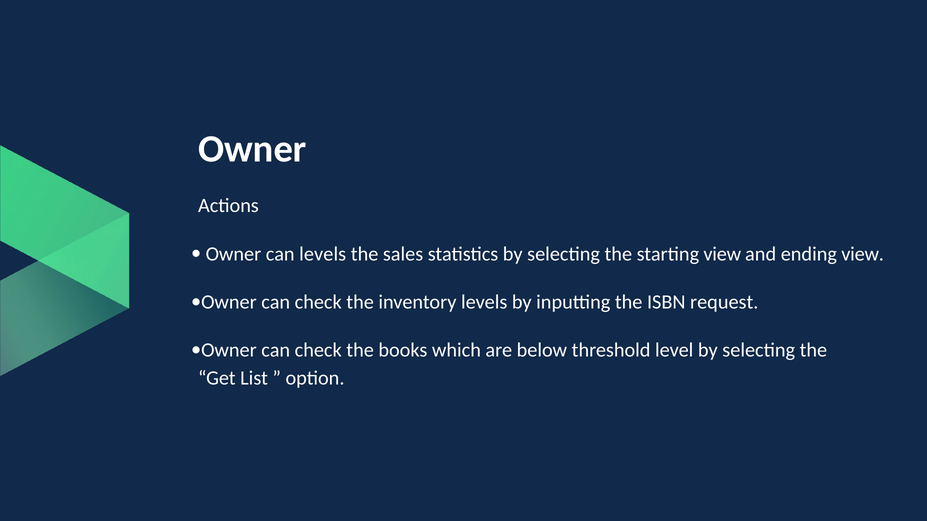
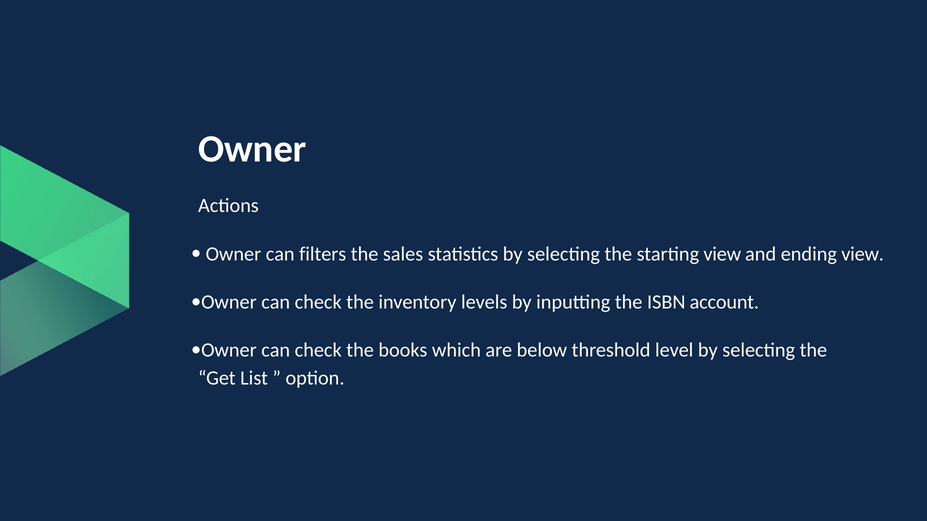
can levels: levels -> filters (323, 254)
request: request -> account (724, 302)
